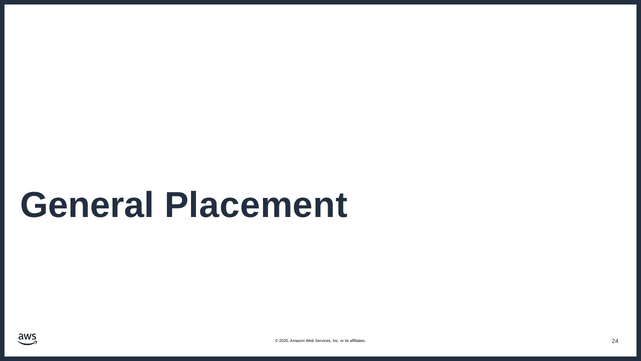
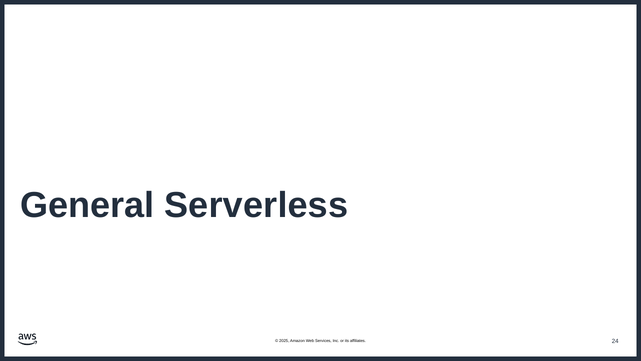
Placement: Placement -> Serverless (256, 205)
